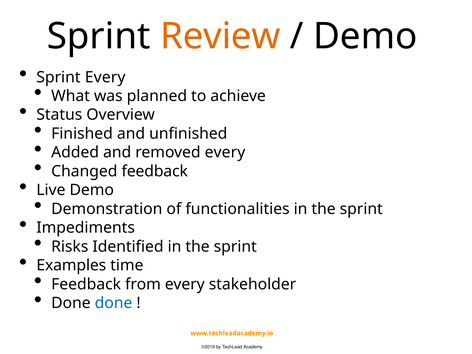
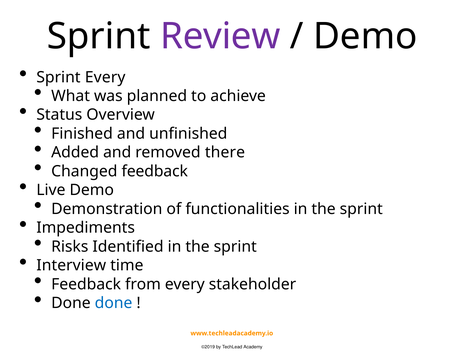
Review colour: orange -> purple (220, 36)
removed every: every -> there (225, 152)
Examples: Examples -> Interview (71, 265)
